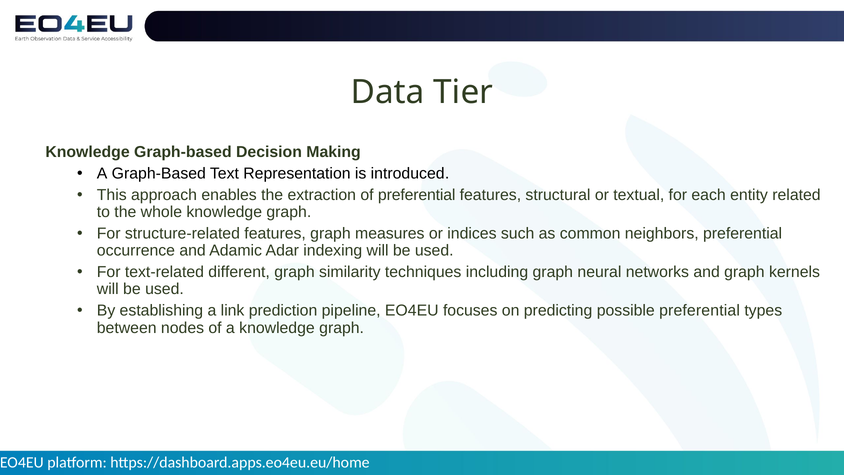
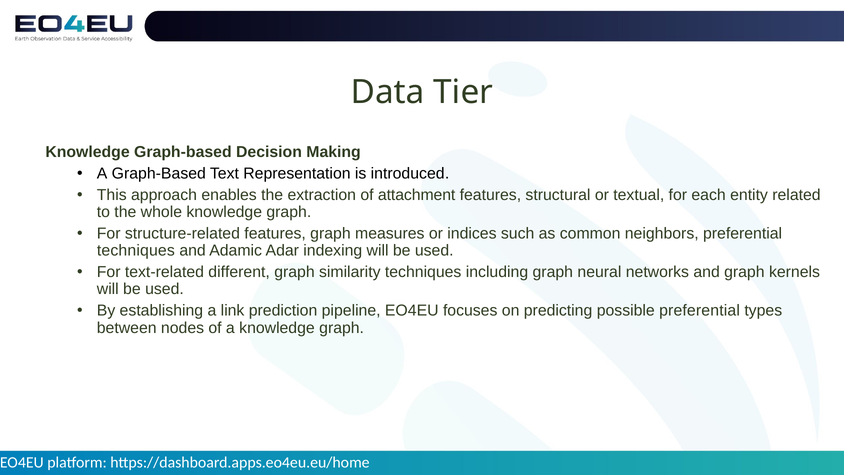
of preferential: preferential -> attachment (417, 195)
occurrence: occurrence -> techniques (136, 251)
